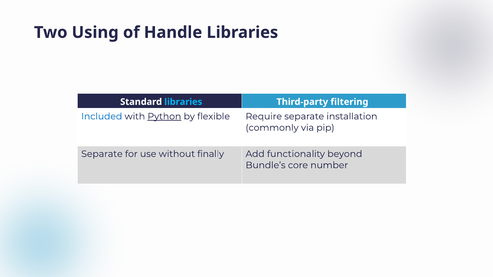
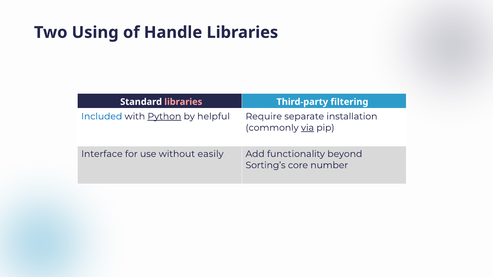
libraries colour: light blue -> pink (183, 102)
flexible: flexible -> helpful (214, 117)
via underline: none -> present (307, 128)
Separate: Separate -> Interface (102, 154)
finally: finally -> easily (211, 154)
Bundle’s: Bundle’s -> Sorting’s (266, 165)
